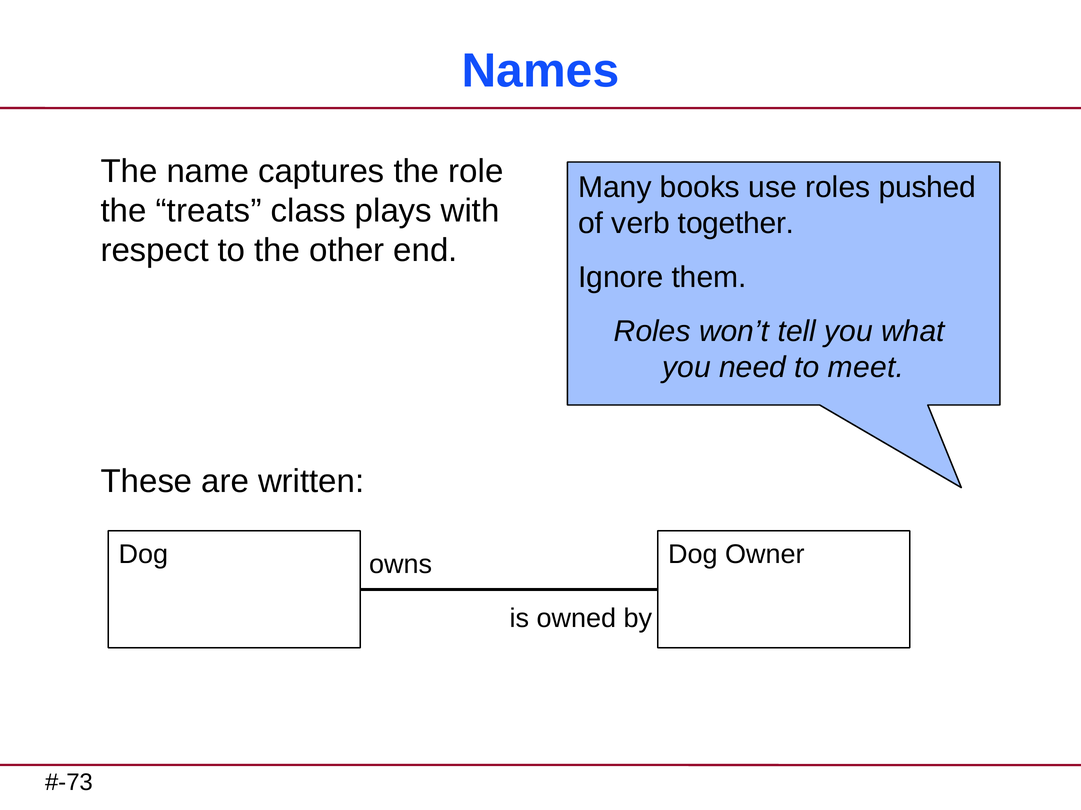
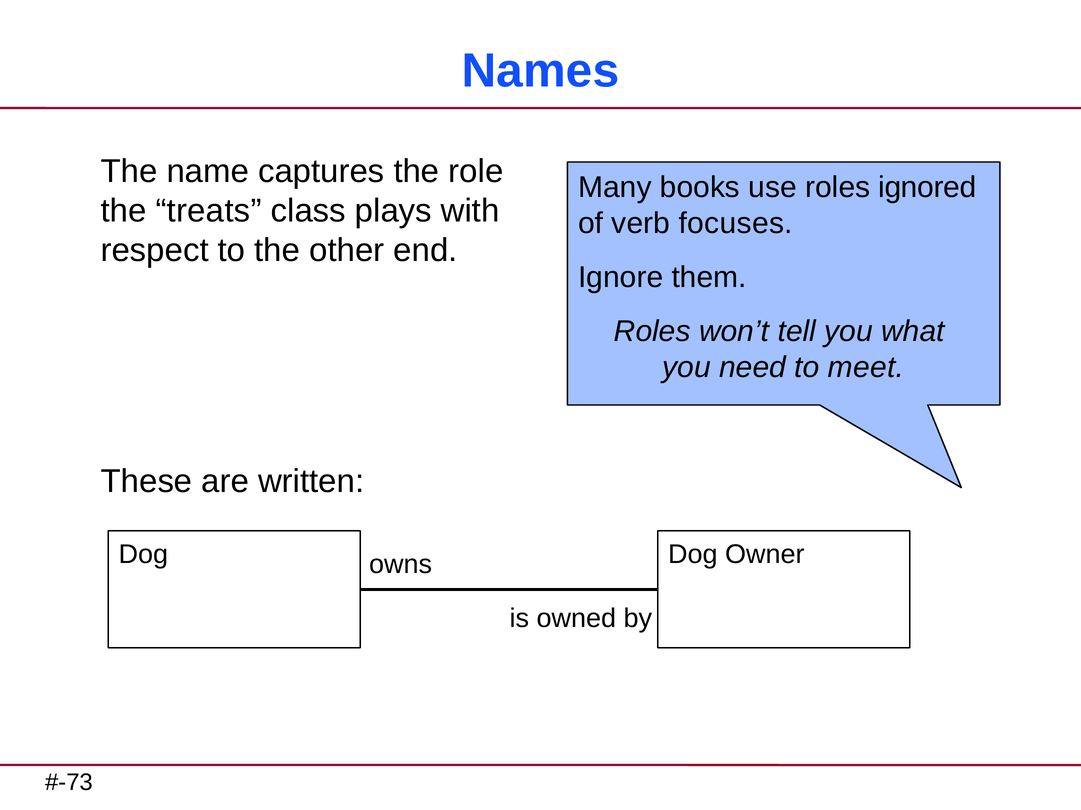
pushed: pushed -> ignored (927, 188)
together: together -> focuses (736, 224)
